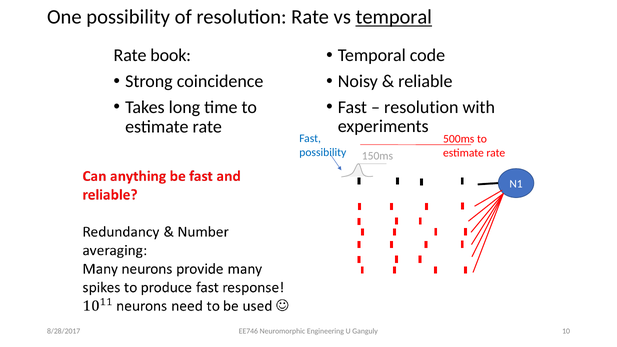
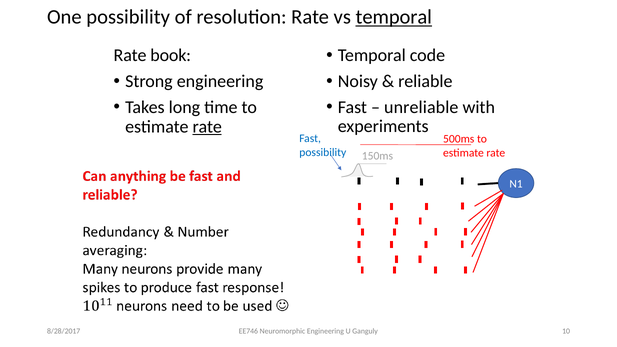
Strong coincidence: coincidence -> engineering (220, 81)
resolution: resolution -> unreliable (421, 107)
rate underline: none -> present (207, 127)
